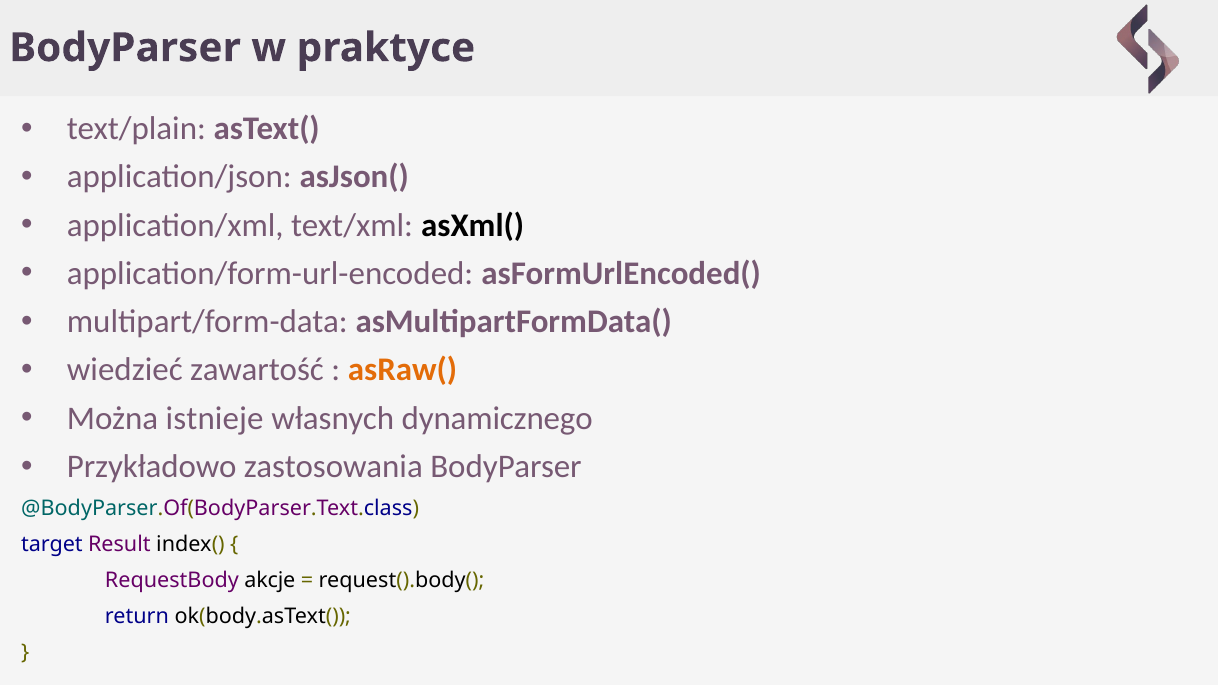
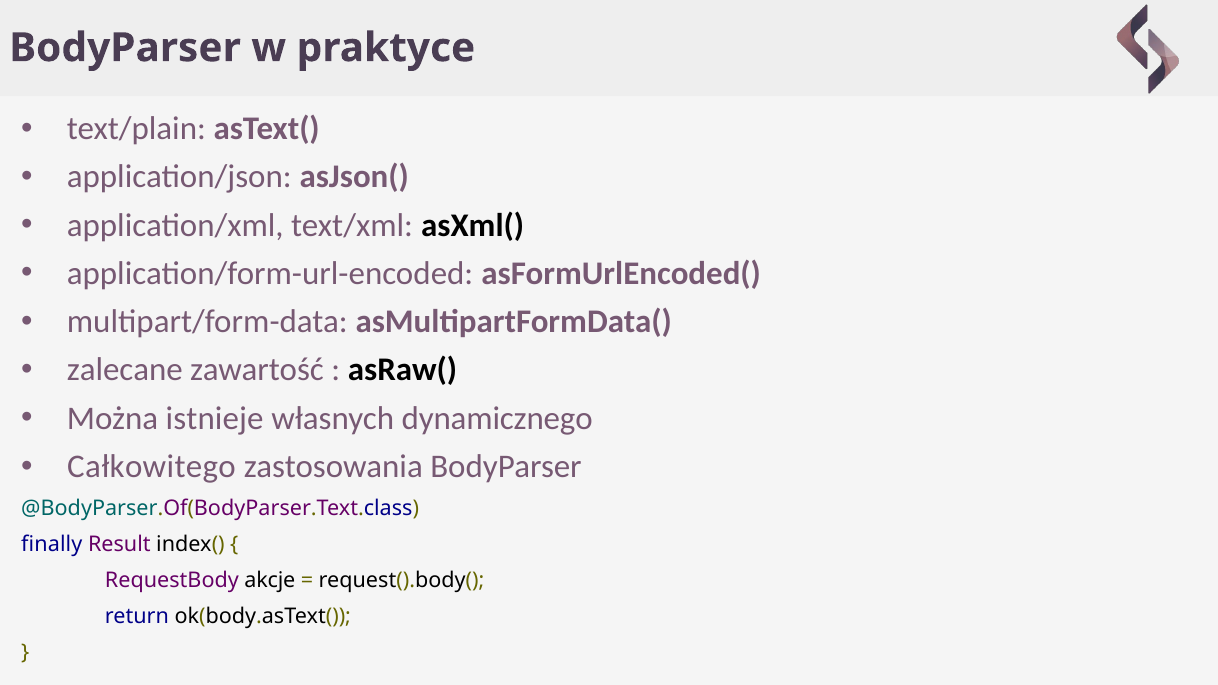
wiedzieć: wiedzieć -> zalecane (125, 370)
asRaw( colour: orange -> black (402, 370)
Przykładowo: Przykładowo -> Całkowitego (151, 467)
target: target -> finally (52, 545)
